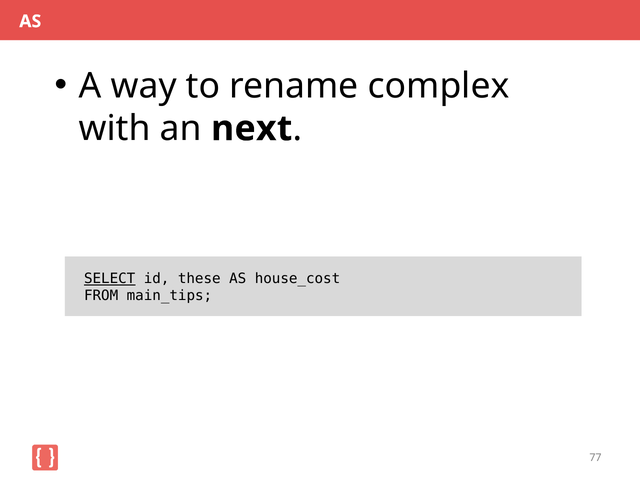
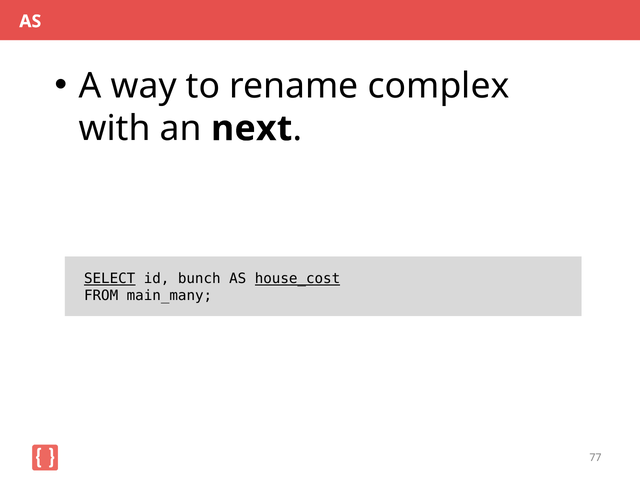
these: these -> bunch (199, 279)
house_cost underline: none -> present (298, 279)
main_tips: main_tips -> main_many (169, 296)
